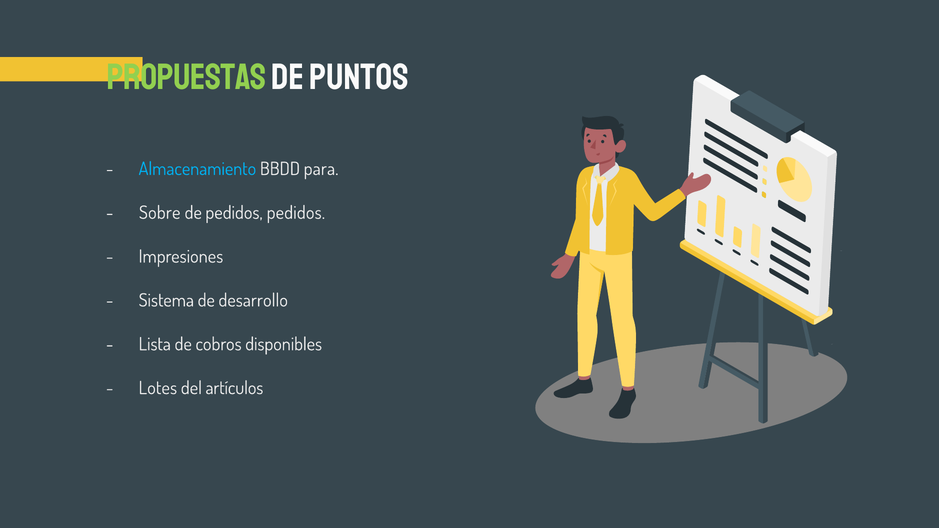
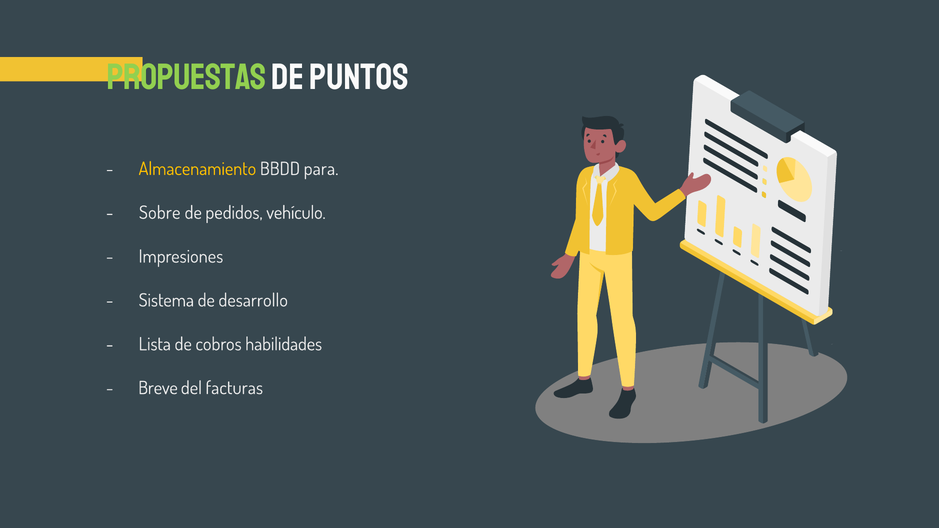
Almacenamiento colour: light blue -> yellow (197, 169)
pedidos pedidos: pedidos -> vehículo (296, 213)
disponibles: disponibles -> habilidades (284, 344)
Lotes: Lotes -> Breve (158, 388)
artículos: artículos -> facturas (234, 388)
